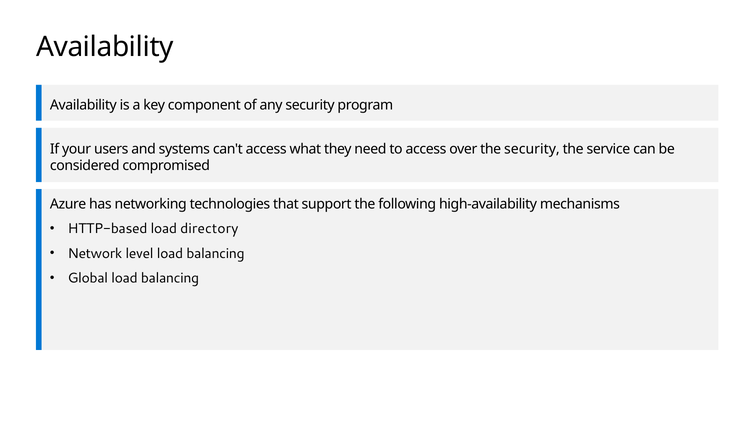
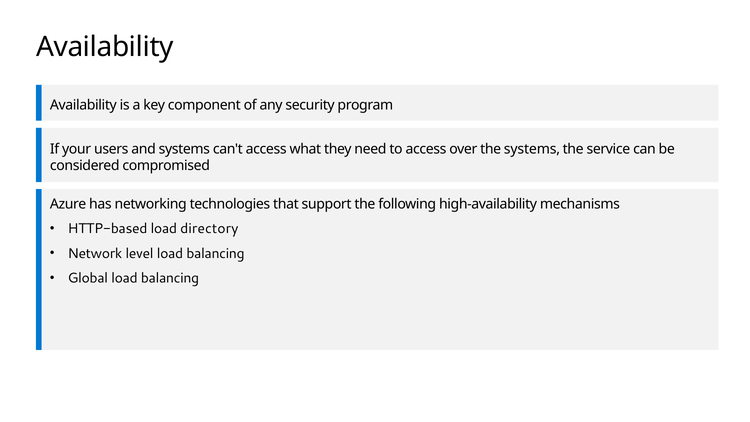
the security: security -> systems (532, 149)
